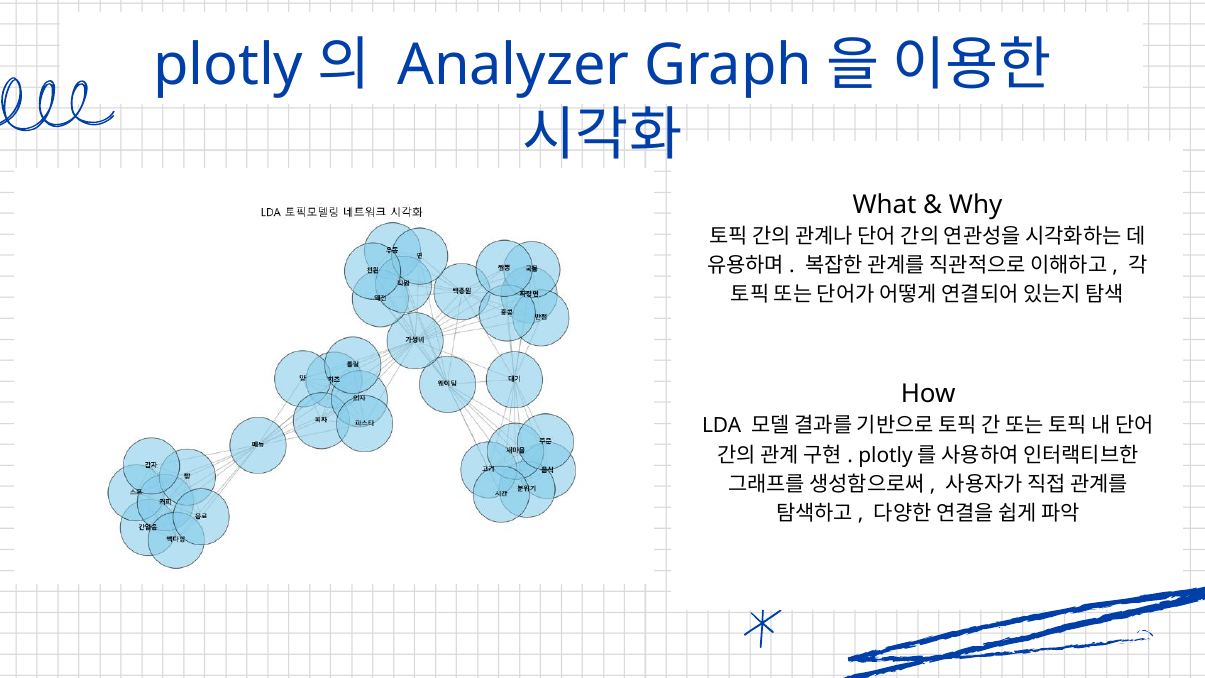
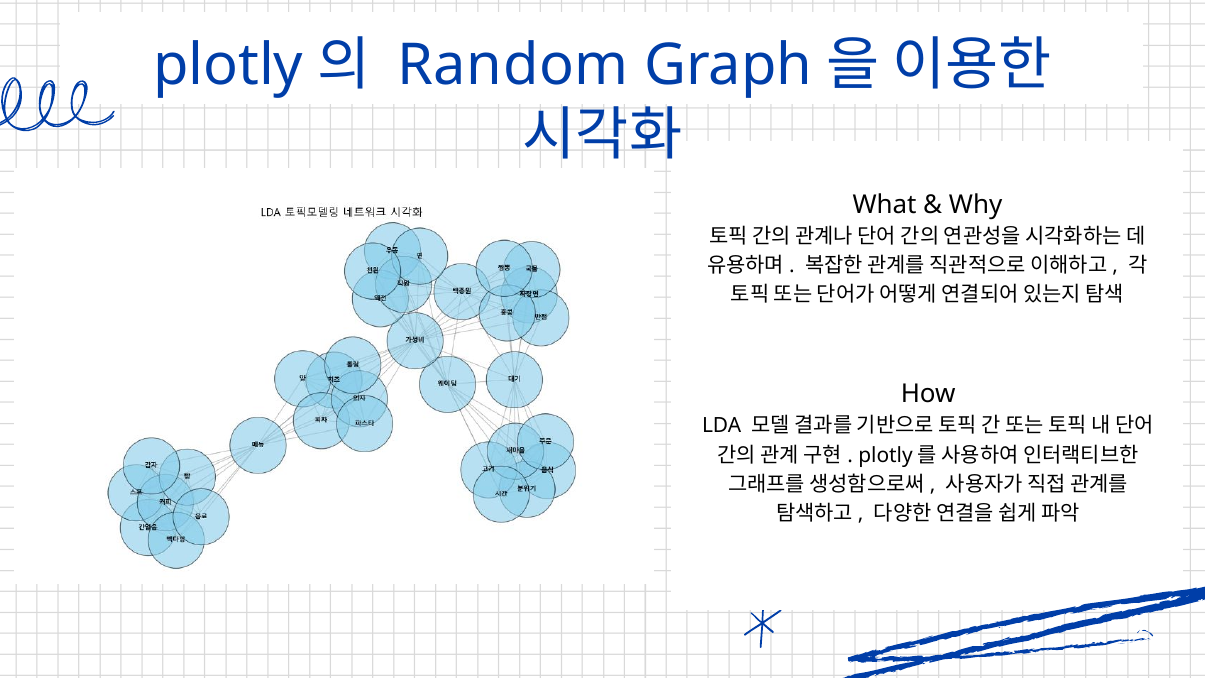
Analyzer: Analyzer -> Random (513, 66)
